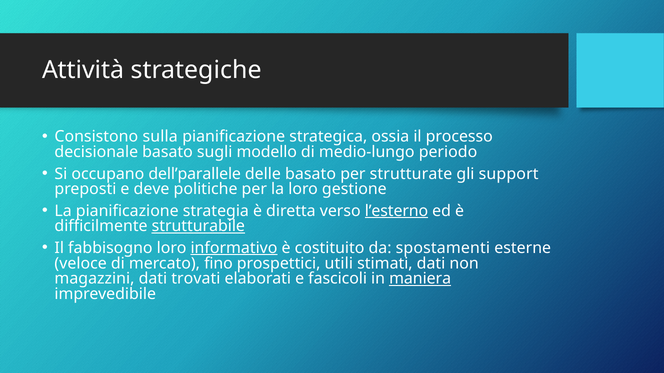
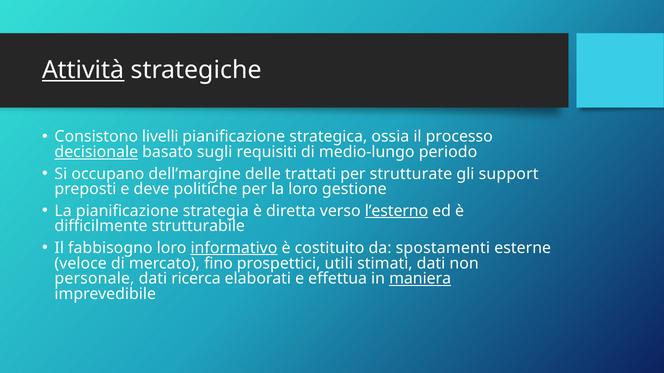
Attività underline: none -> present (83, 70)
sulla: sulla -> livelli (160, 137)
decisionale underline: none -> present (96, 152)
modello: modello -> requisiti (267, 152)
dell’parallele: dell’parallele -> dell’margine (195, 174)
delle basato: basato -> trattati (311, 174)
strutturabile underline: present -> none (198, 227)
magazzini: magazzini -> personale (94, 279)
trovati: trovati -> ricerca (196, 279)
fascicoli: fascicoli -> effettua (338, 279)
